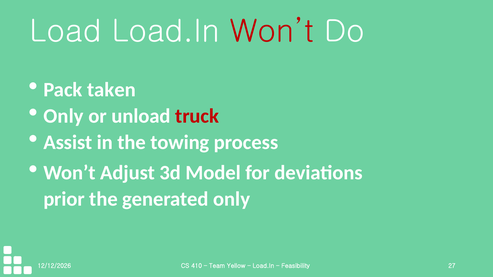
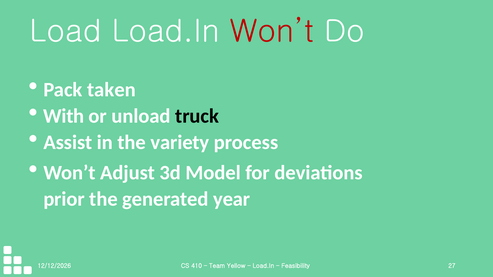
Only: Only -> With (64, 116)
truck colour: red -> black (197, 116)
towing: towing -> variety (180, 143)
generated only: only -> year (232, 199)
